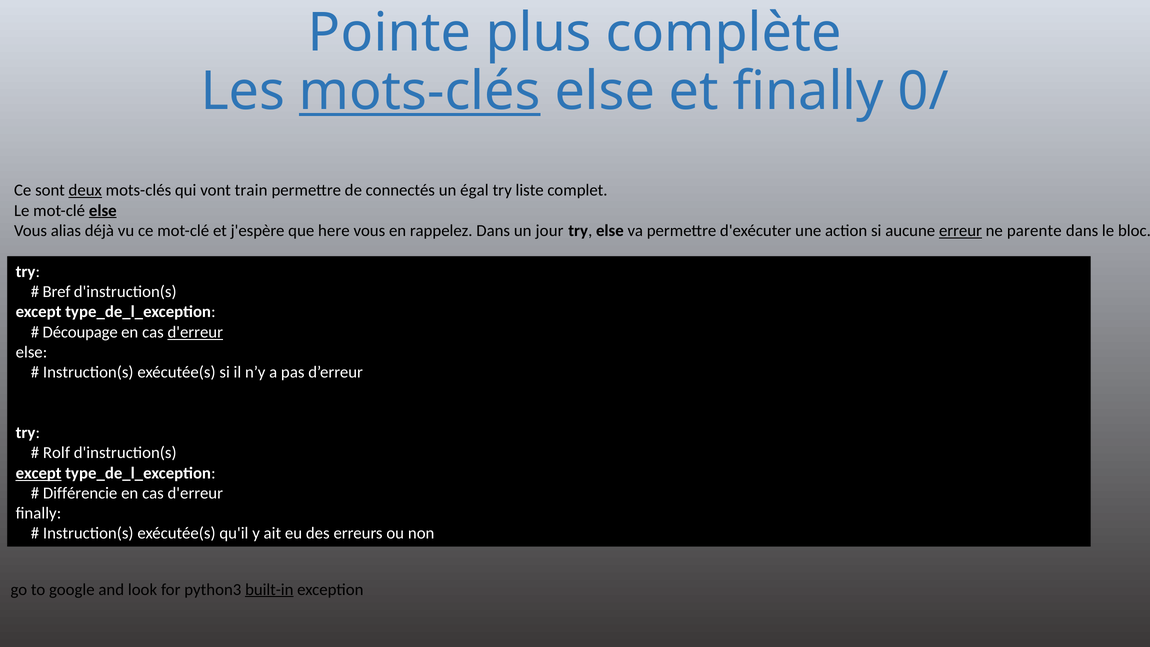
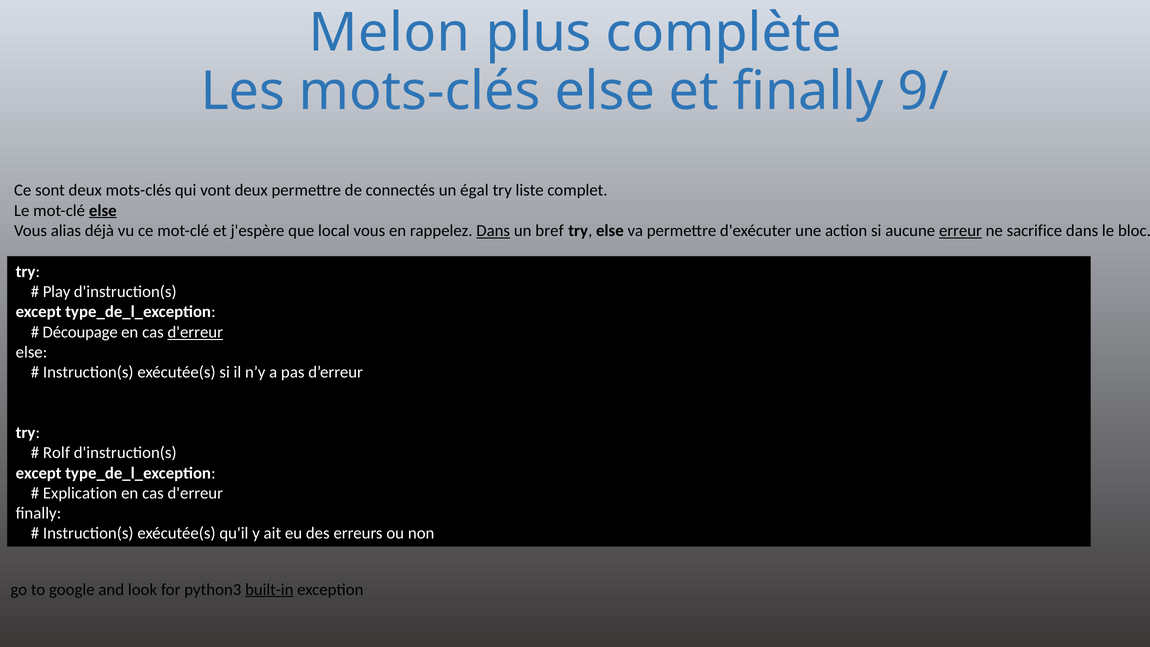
Pointe: Pointe -> Melon (390, 33)
mots-clés underline: present -> none (420, 91)
0/: 0/ -> 9/ (923, 91)
deux underline: present -> none (85, 190)
vont train: train -> deux (251, 190)
here: here -> local (334, 231)
Dans underline: none -> present (493, 231)
jour: jour -> bref (550, 231)
parente: parente -> sacrifice (1034, 231)
Bref: Bref -> Play (57, 292)
except underline: present -> none (39, 473)
Différencie: Différencie -> Explication (80, 493)
